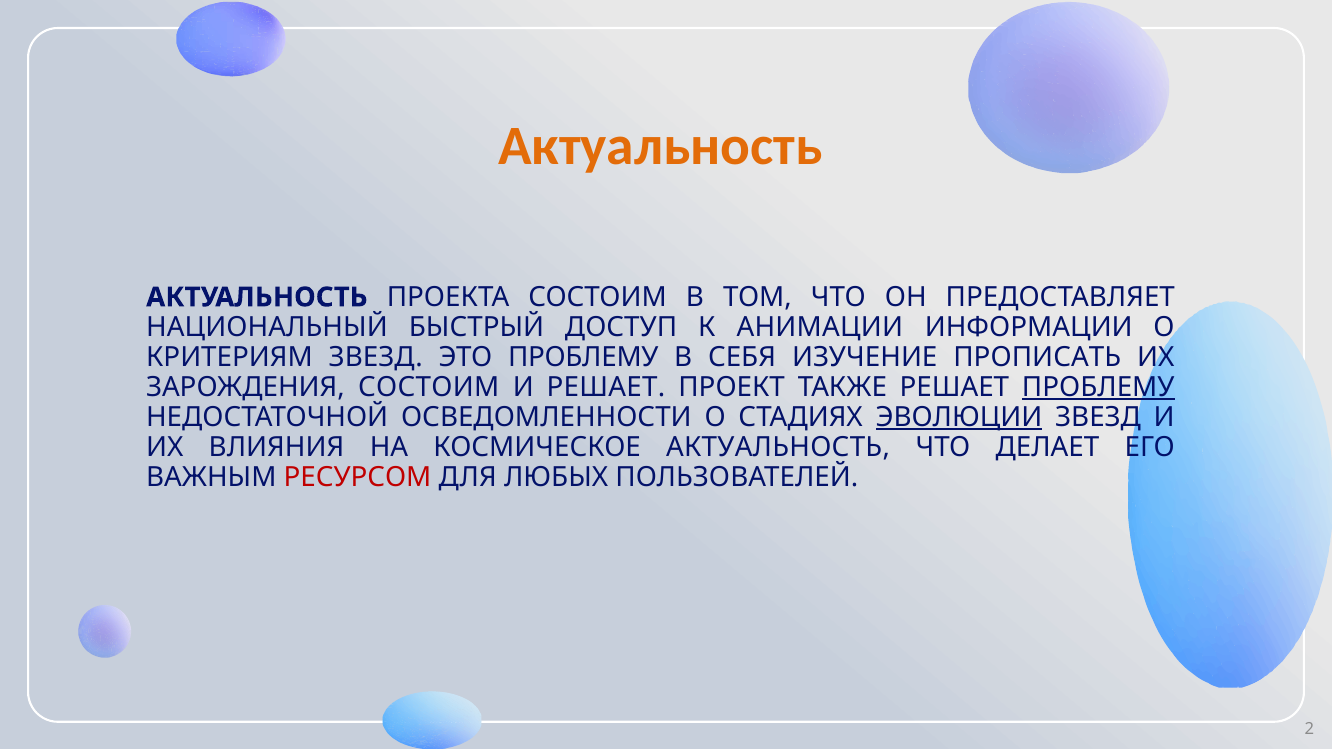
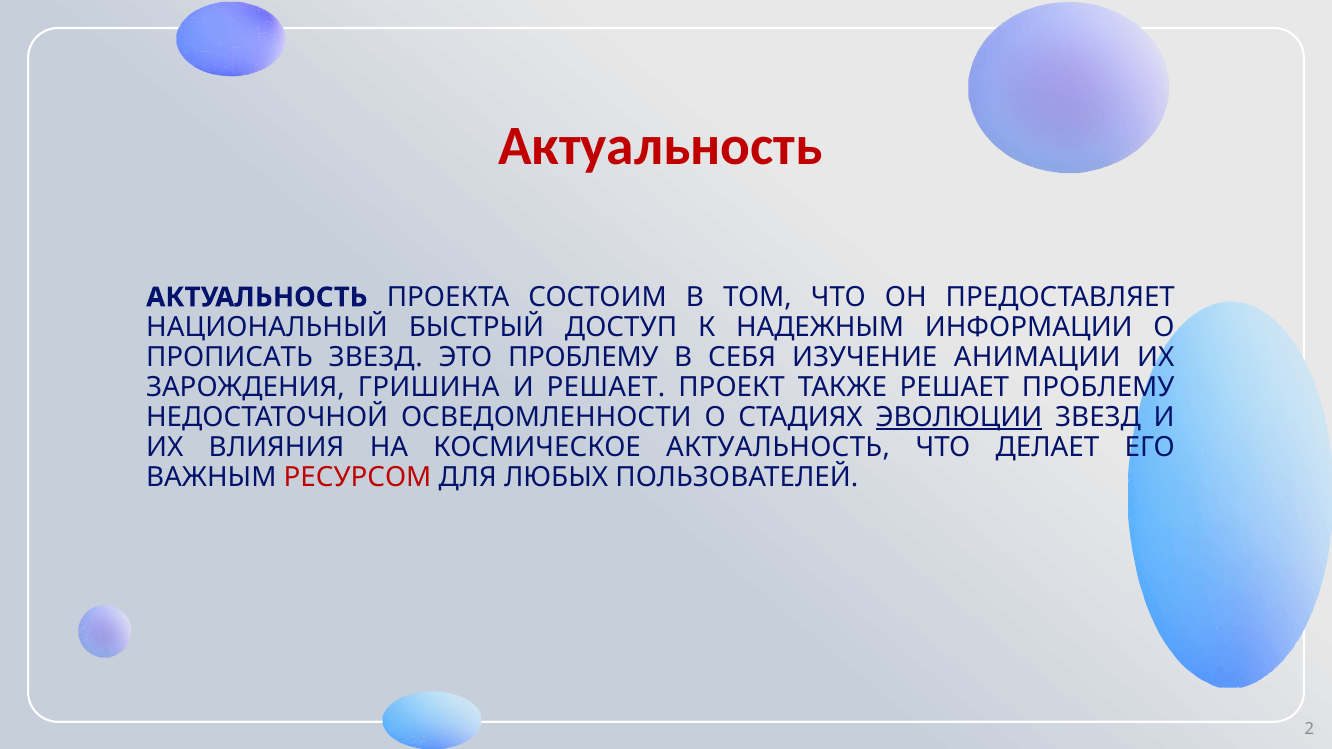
Актуальность colour: orange -> red (660, 147)
АНИМАЦИИ: АНИМАЦИИ -> НАДЕЖНЫМ (820, 327)
КРИТЕРИЯМ: КРИТЕРИЯМ -> ПРОПИСАТЬ (229, 357)
ПРОПИСАТЬ: ПРОПИСАТЬ -> АНИМАЦИИ (1037, 357)
ЗАРОЖДЕНИЯ СОСТОИМ: СОСТОИМ -> ГРИШИНА (429, 387)
ПРОБЛЕМУ underline: present -> none (1098, 387)
